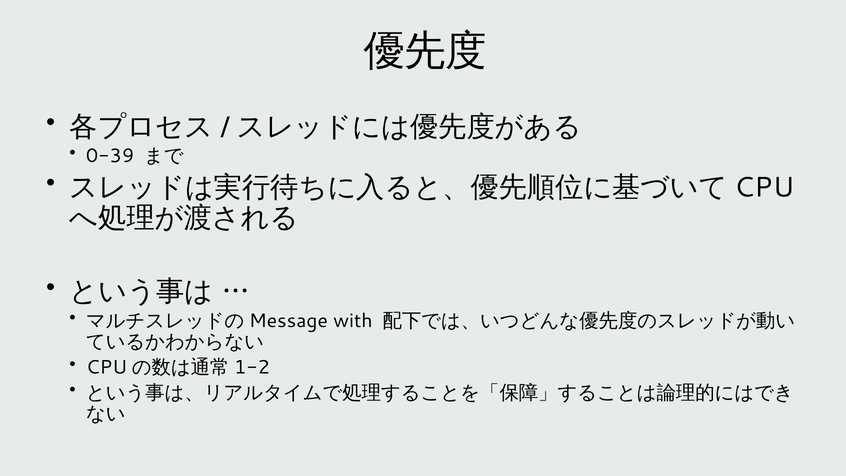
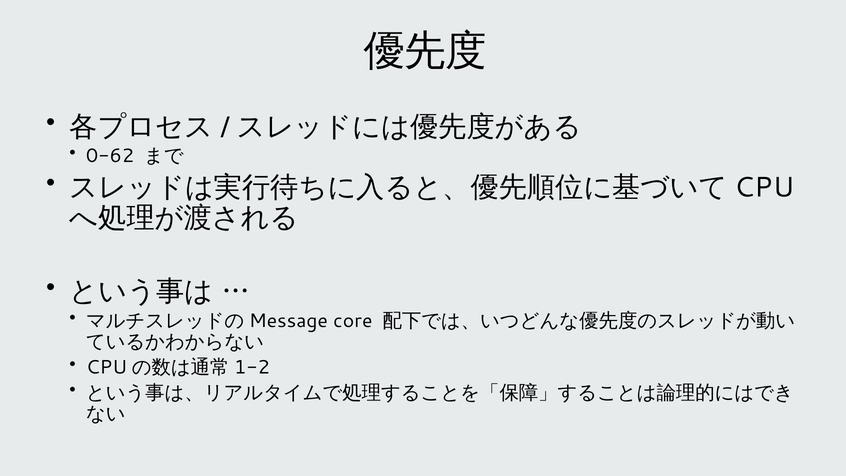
0-39: 0-39 -> 0-62 (110, 156)
with: with -> core (353, 321)
